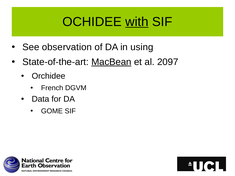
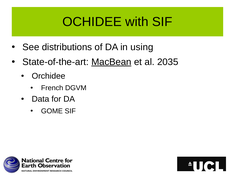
with underline: present -> none (137, 22)
observation: observation -> distributions (67, 47)
2097: 2097 -> 2035 (168, 62)
